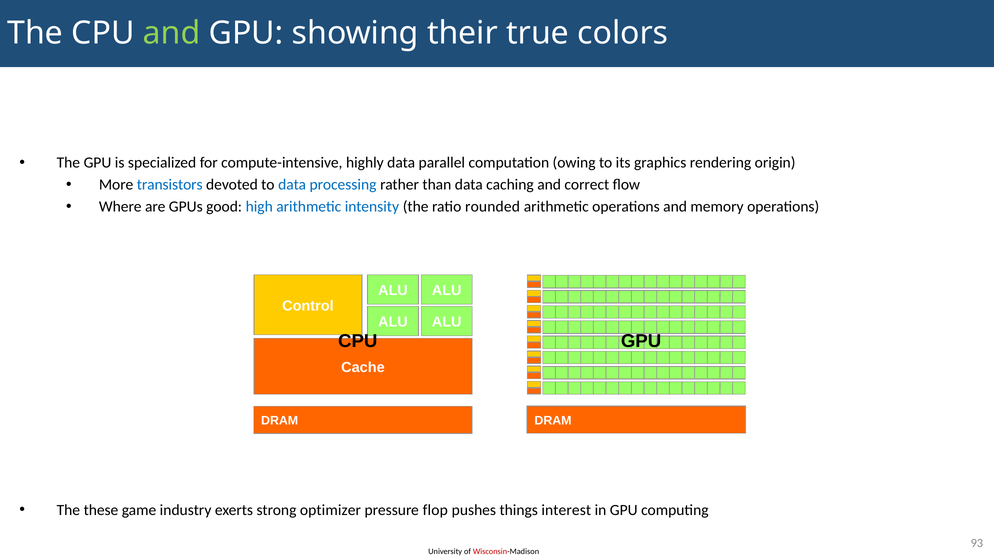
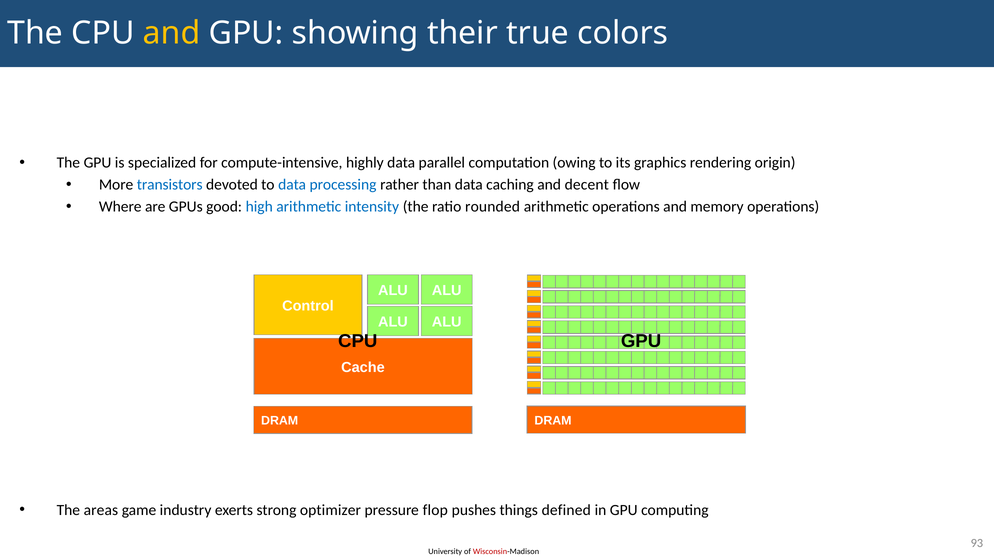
and colour: light green -> yellow (172, 33)
correct: correct -> decent (587, 185)
these: these -> areas (101, 510)
interest: interest -> defined (566, 510)
